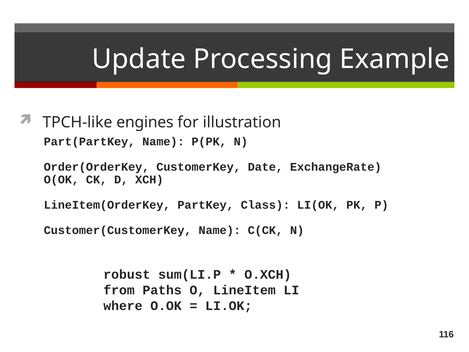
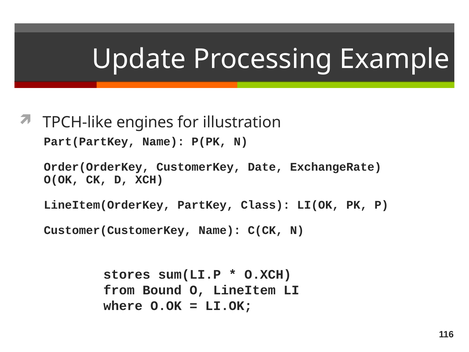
robust: robust -> stores (127, 274)
Paths: Paths -> Bound (162, 290)
